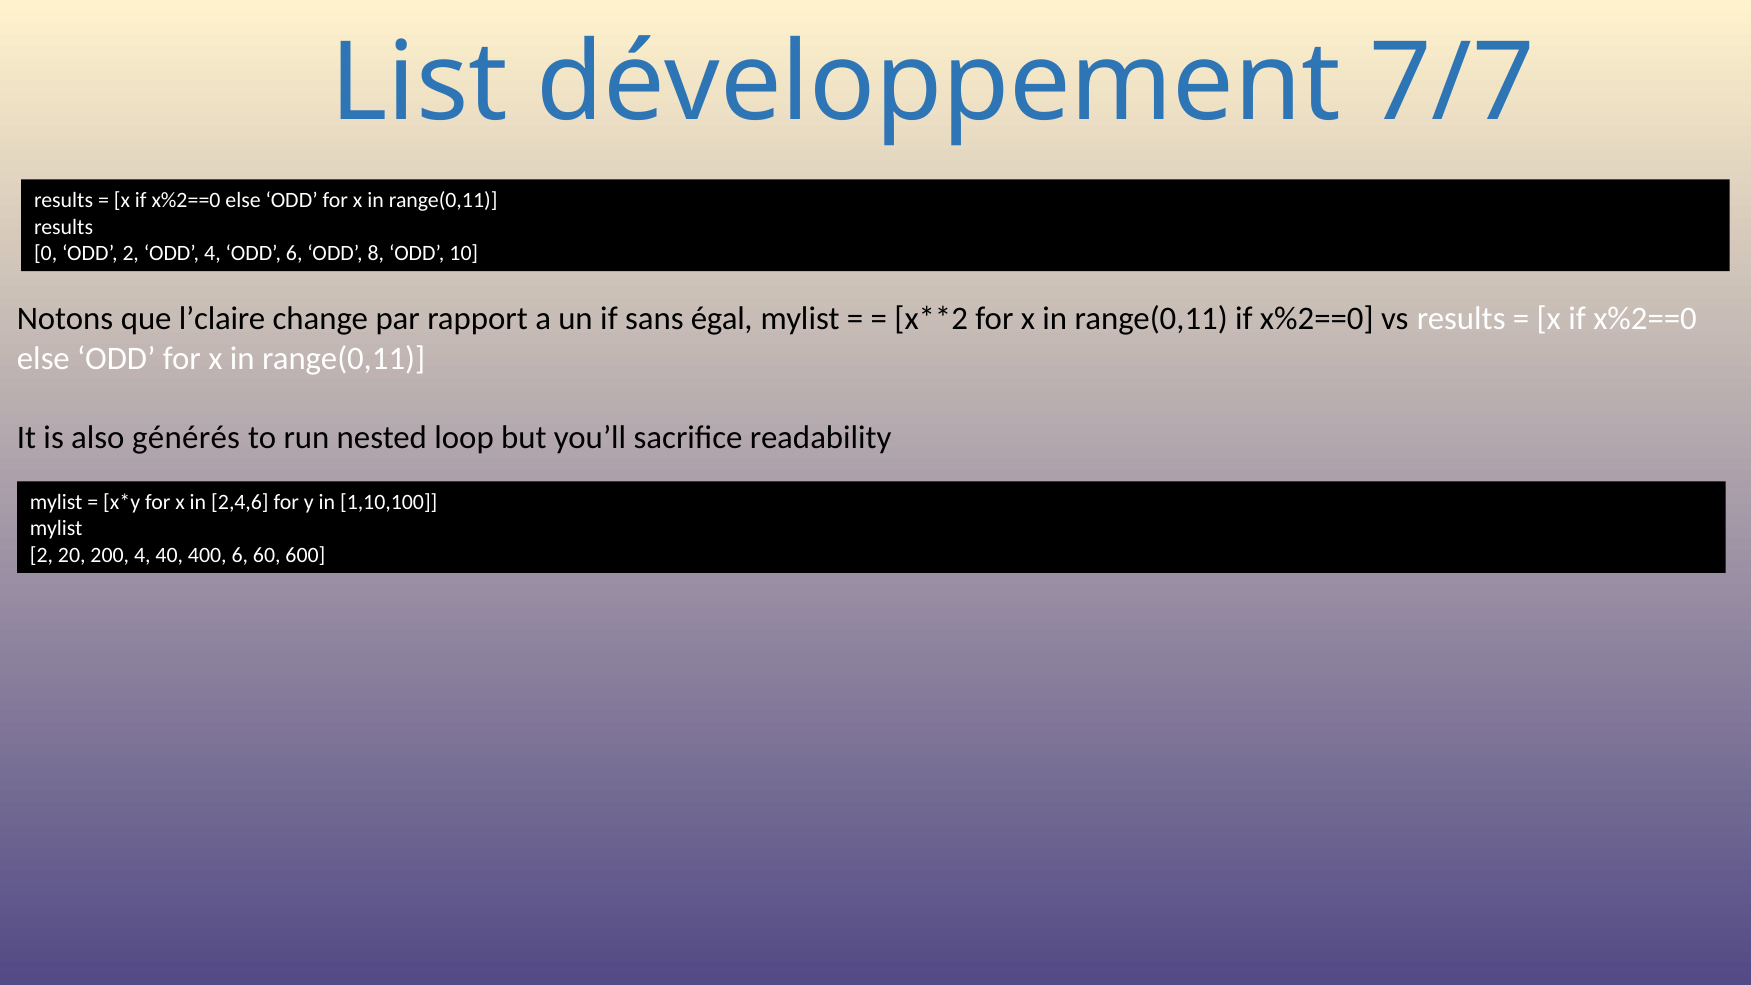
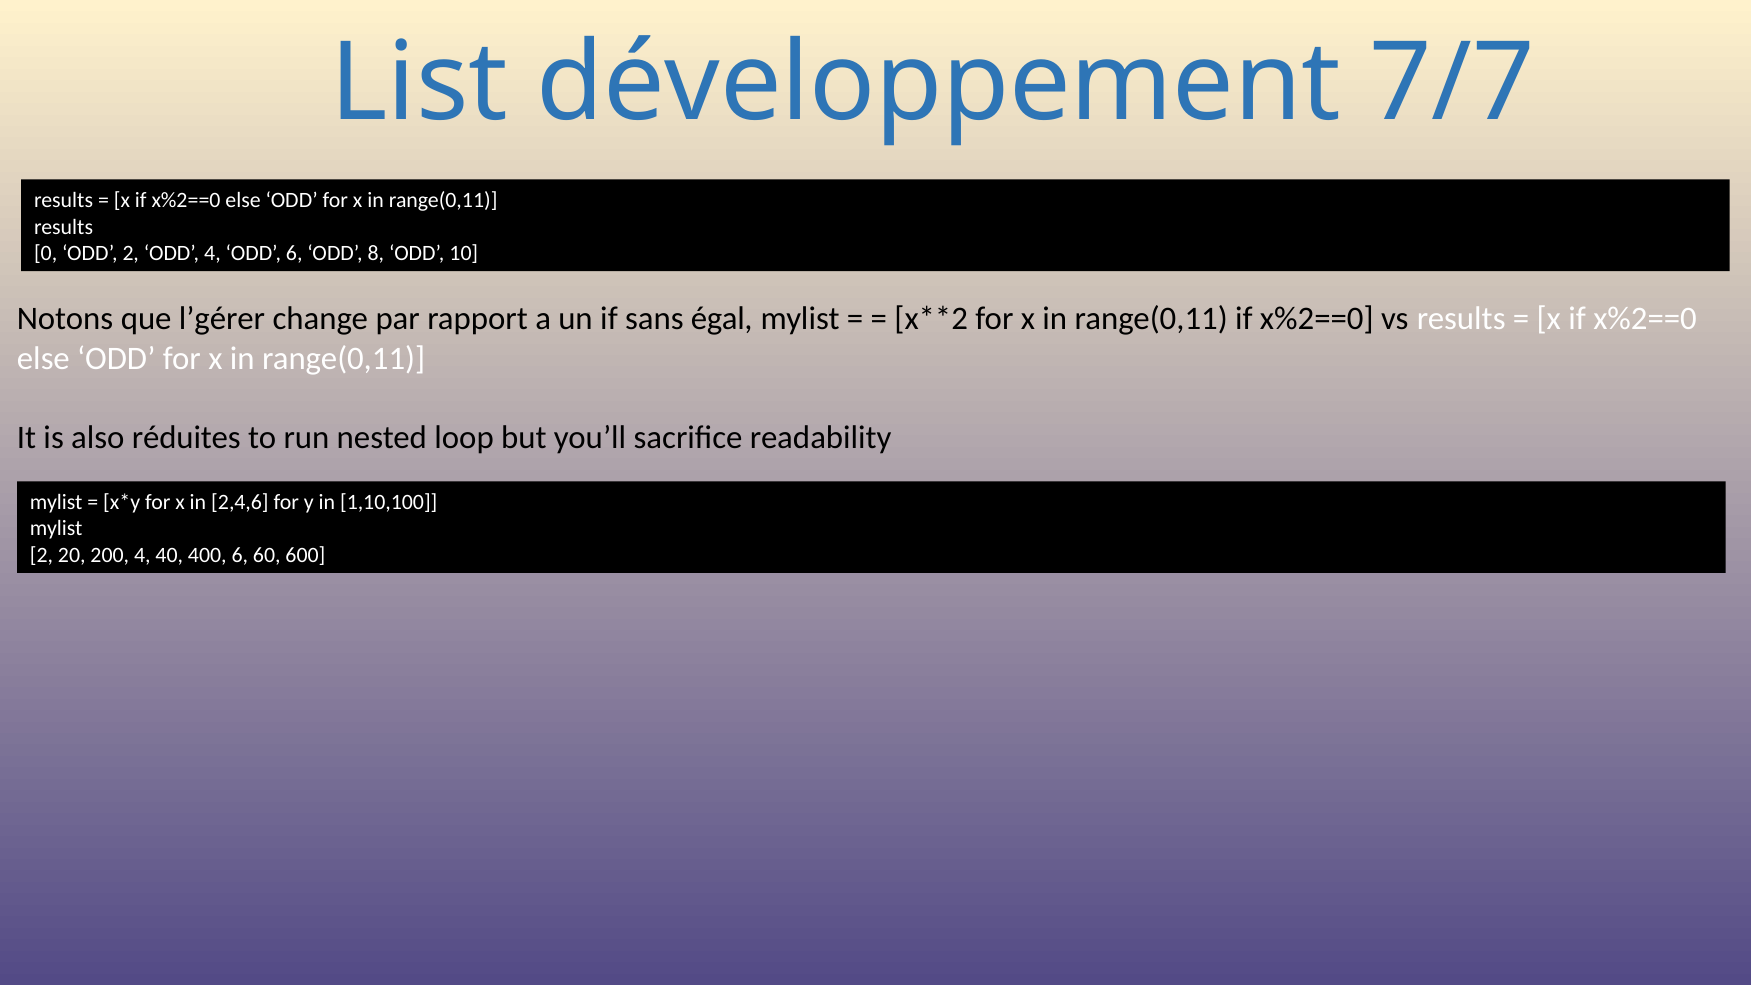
l’claire: l’claire -> l’gérer (222, 319)
générés: générés -> réduites (186, 437)
